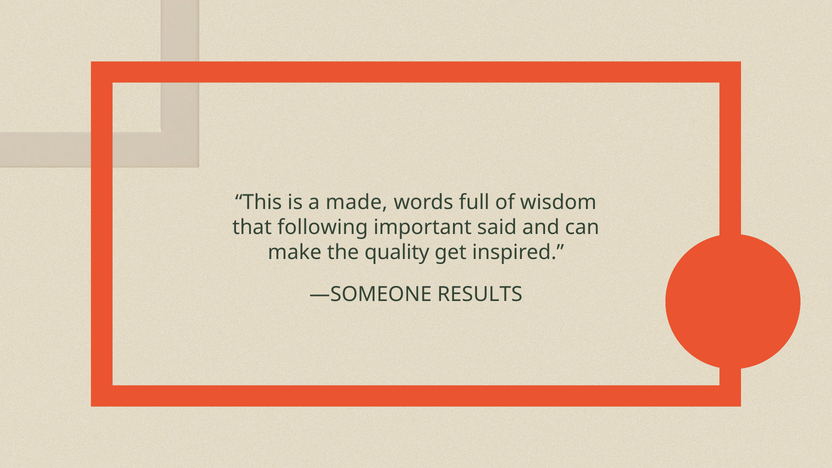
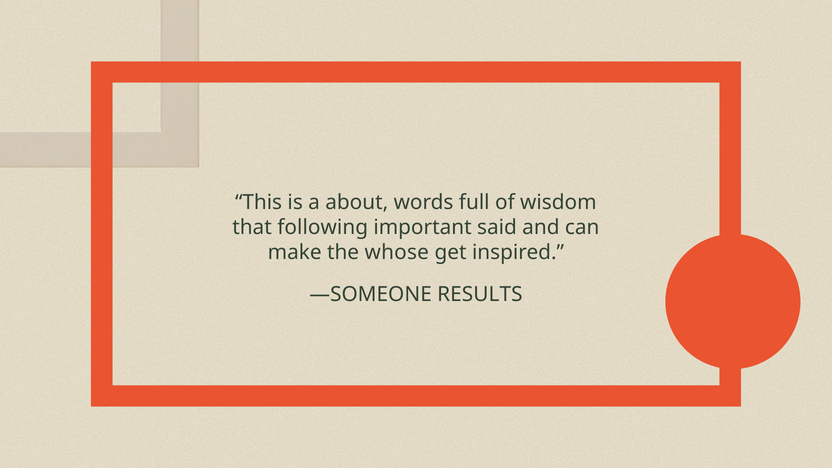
made: made -> about (357, 203)
quality: quality -> whose (397, 252)
